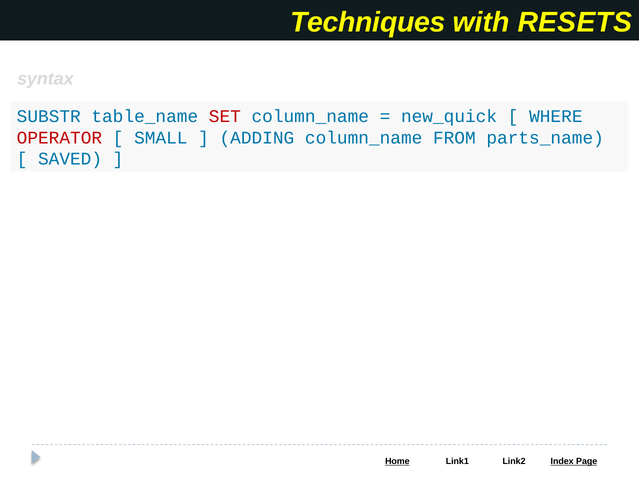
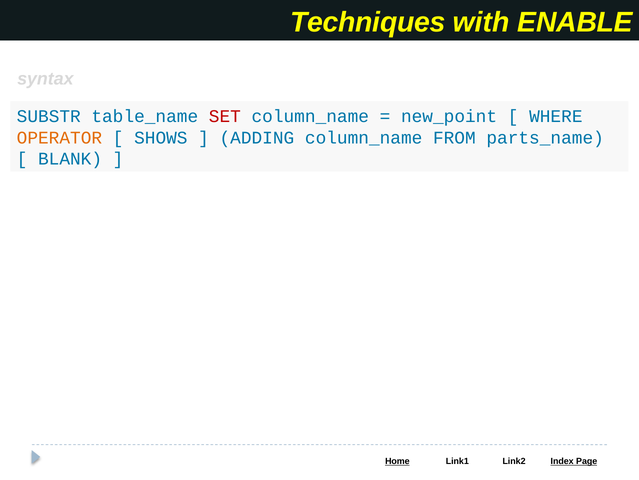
RESETS: RESETS -> ENABLE (575, 22)
new_quick: new_quick -> new_point (449, 116)
OPERATOR colour: red -> orange (59, 137)
SMALL: SMALL -> SHOWS (161, 137)
SAVED: SAVED -> BLANK (70, 159)
